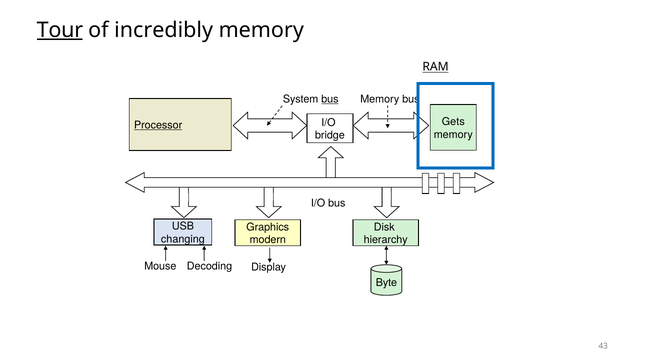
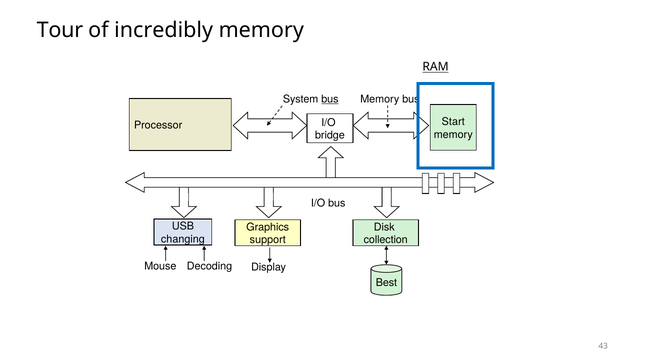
Tour underline: present -> none (60, 30)
Gets: Gets -> Start (453, 122)
Processor underline: present -> none (158, 125)
modern: modern -> support (268, 240)
hierarchy: hierarchy -> collection (386, 240)
Byte: Byte -> Best (386, 283)
